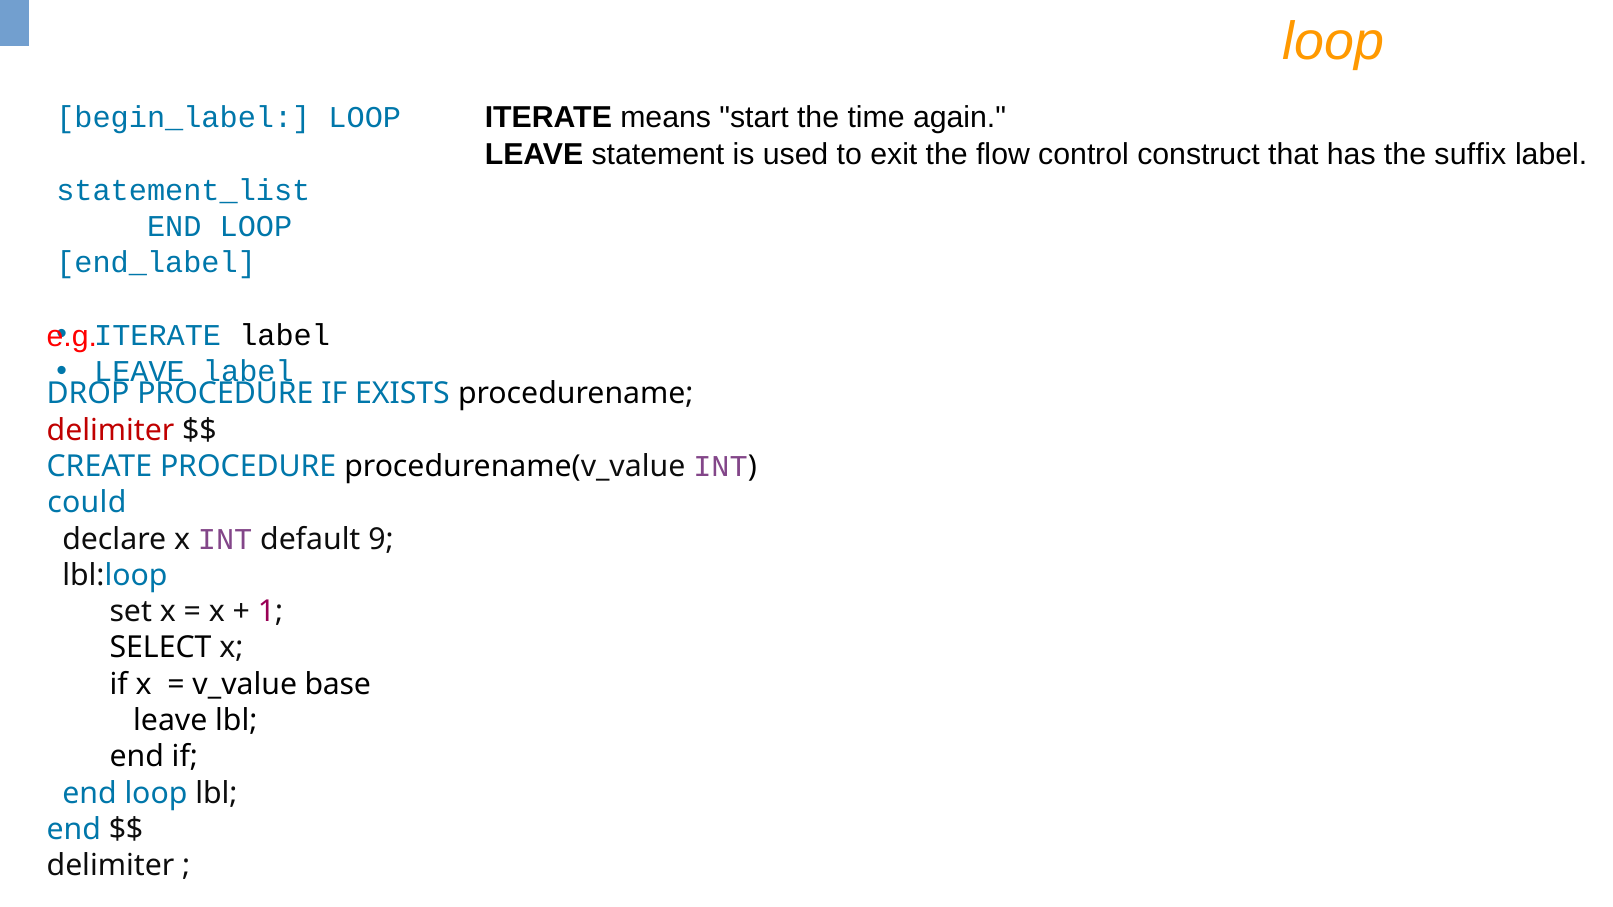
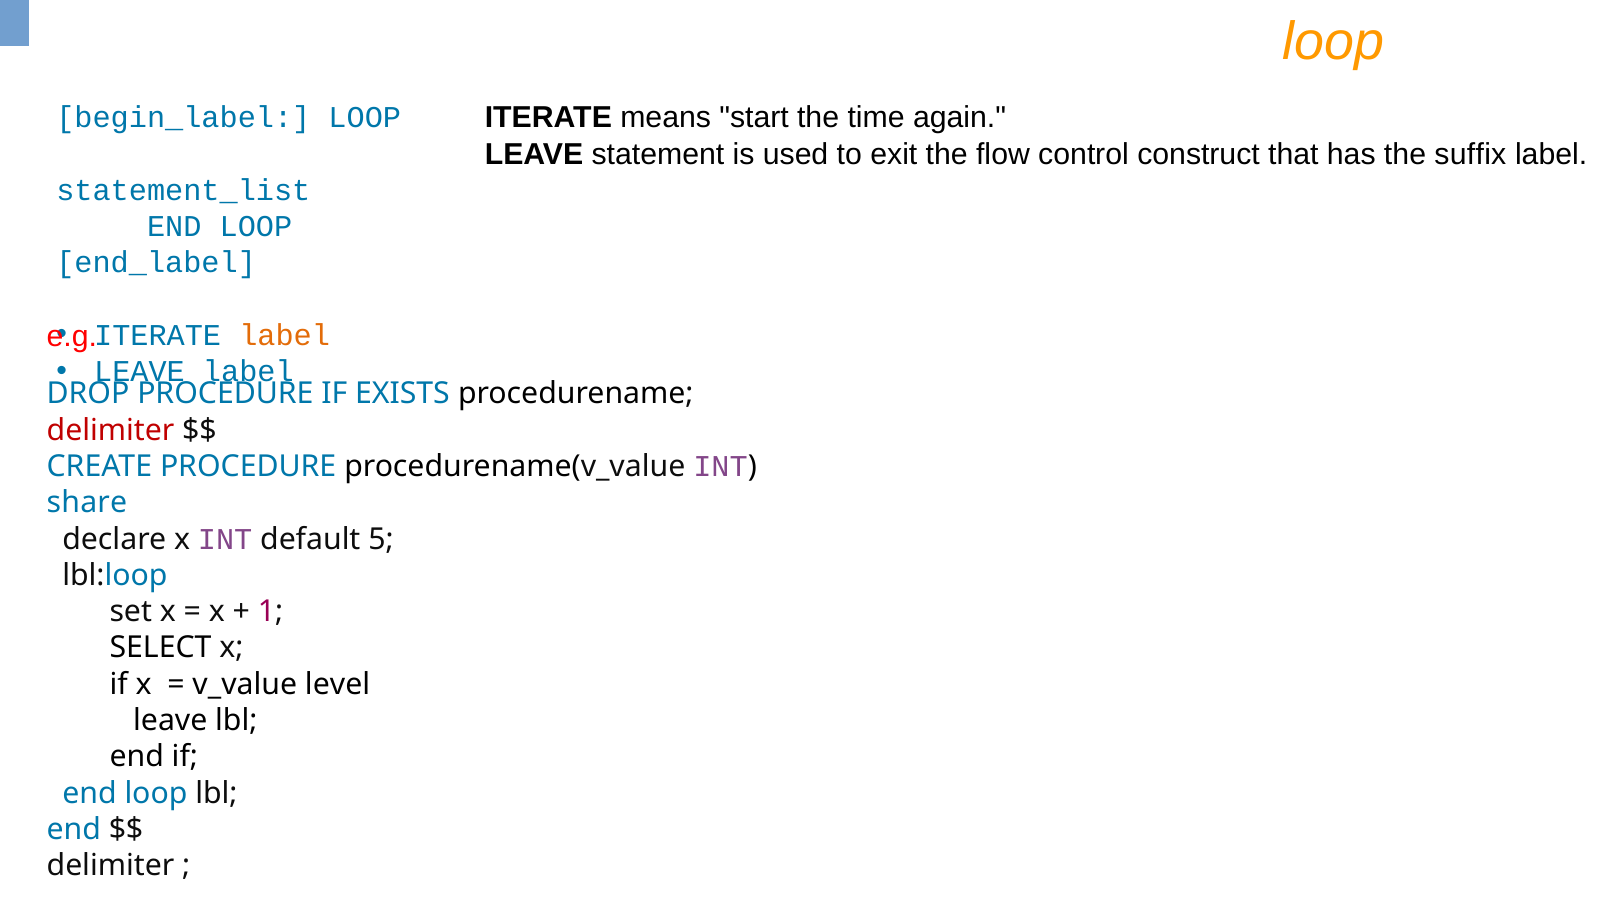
label colour: black -> orange (285, 336)
could: could -> share (87, 503)
9: 9 -> 5 (381, 539)
base: base -> level (338, 684)
